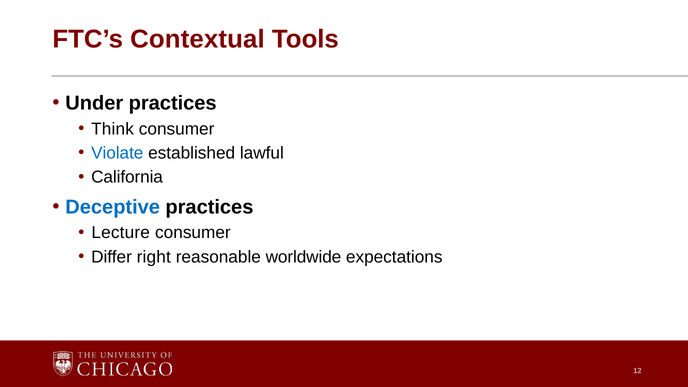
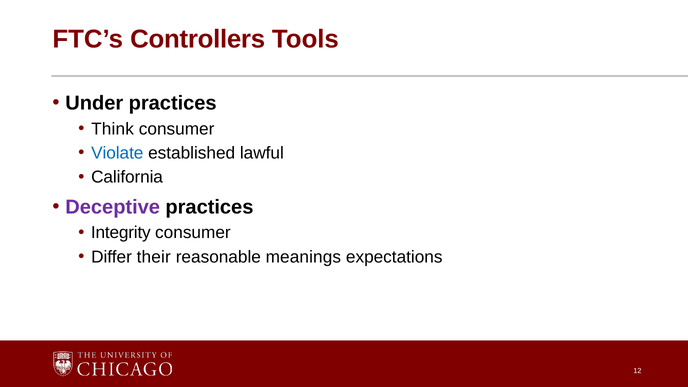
Contextual: Contextual -> Controllers (198, 39)
Deceptive colour: blue -> purple (113, 207)
Lecture: Lecture -> Integrity (121, 233)
right: right -> their (154, 257)
worldwide: worldwide -> meanings (303, 257)
